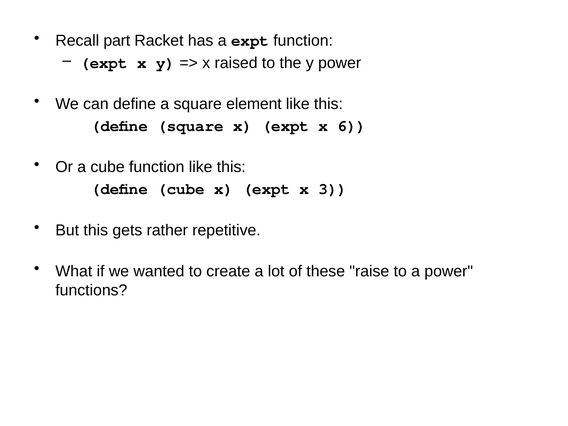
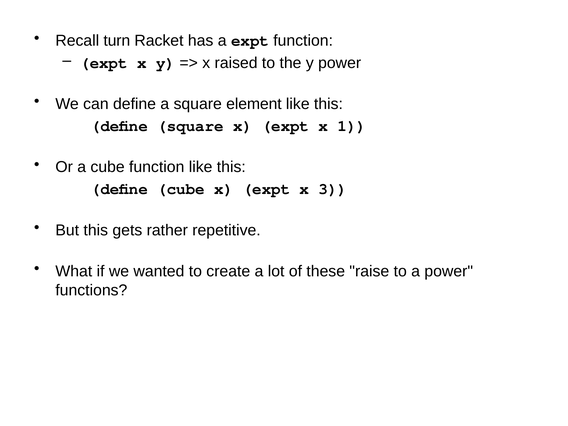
part: part -> turn (117, 41)
6: 6 -> 1 (352, 126)
